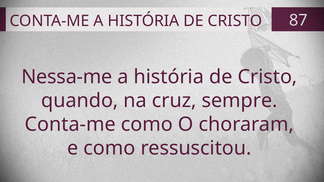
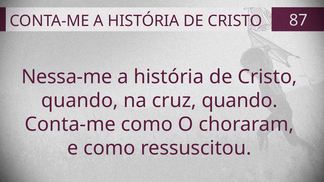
cruz sempre: sempre -> quando (240, 101)
